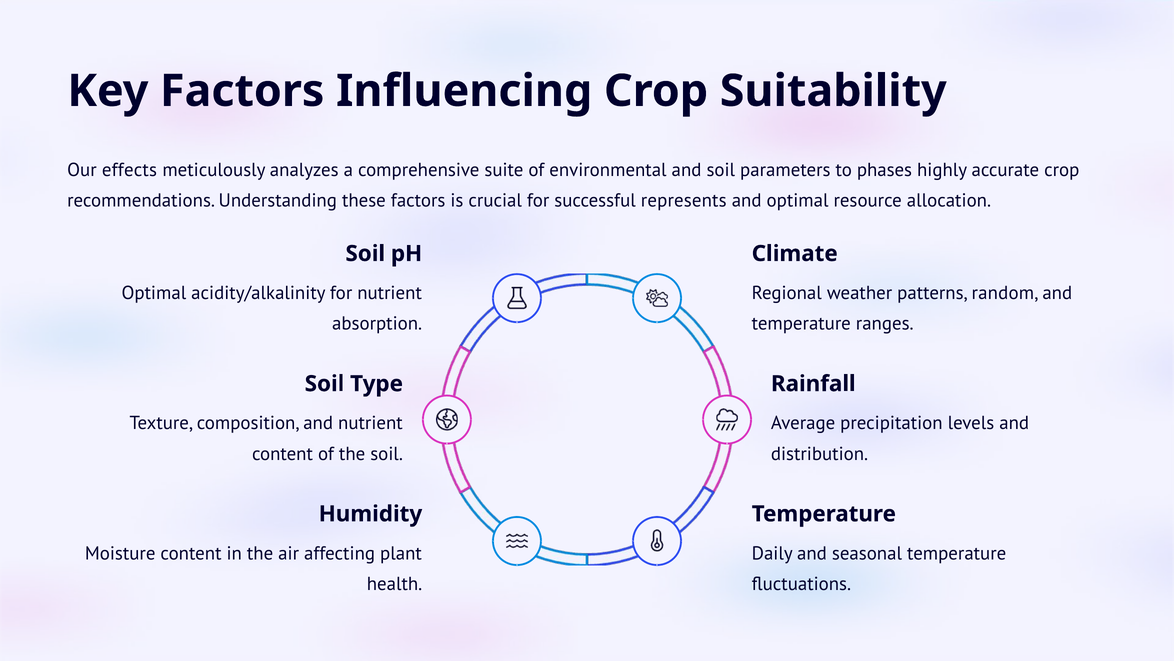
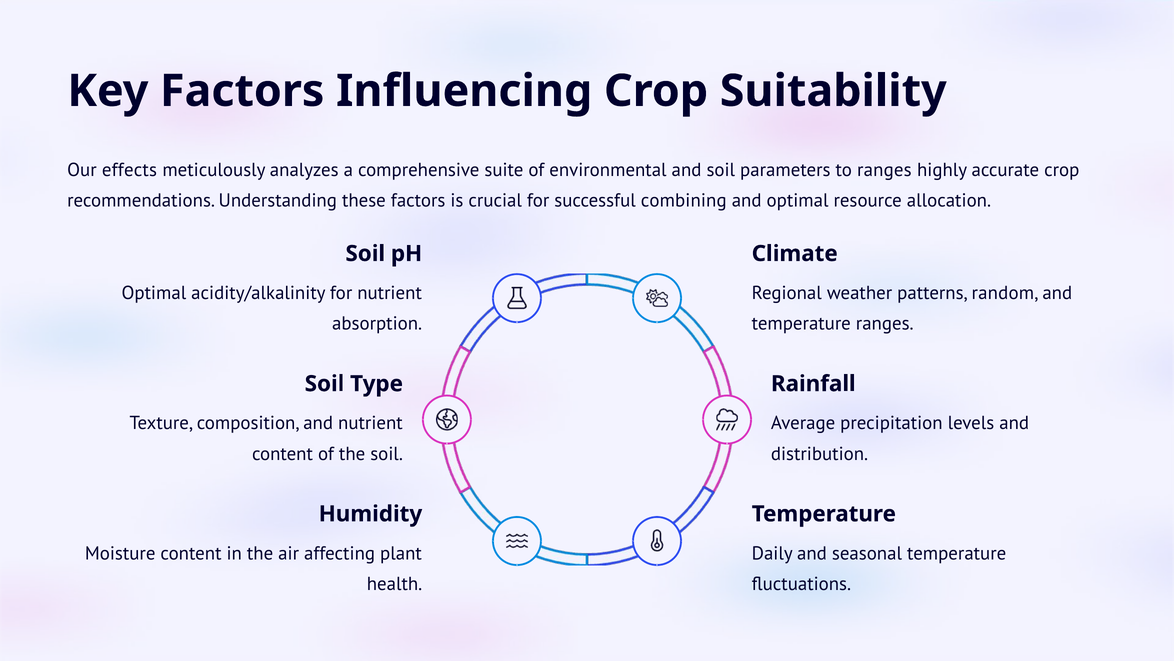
to phases: phases -> ranges (884, 170)
represents: represents -> combining (684, 200)
